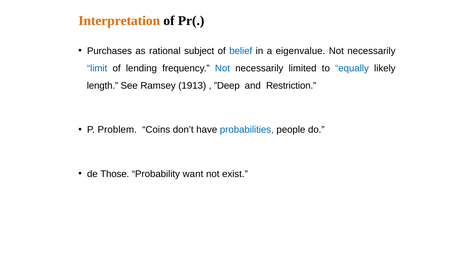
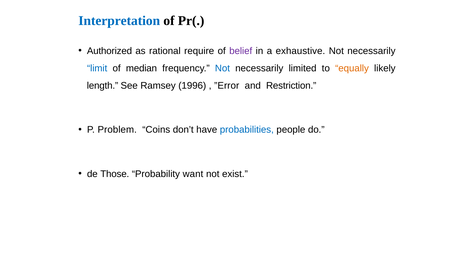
Interpretation colour: orange -> blue (119, 21)
Purchases: Purchases -> Authorized (109, 51)
subject: subject -> require (199, 51)
belief colour: blue -> purple (241, 51)
eigenvalue: eigenvalue -> exhaustive (300, 51)
lending: lending -> median (141, 68)
equally colour: blue -> orange (352, 68)
1913: 1913 -> 1996 (192, 86)
”Deep: ”Deep -> ”Error (227, 86)
